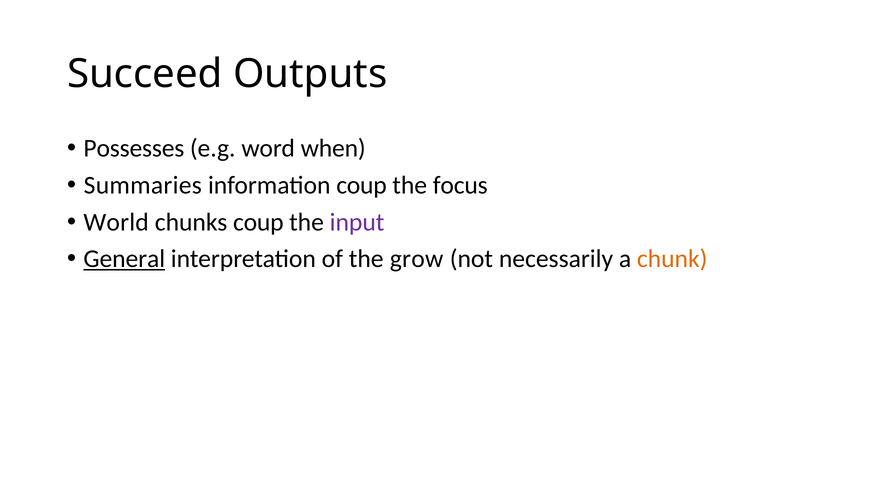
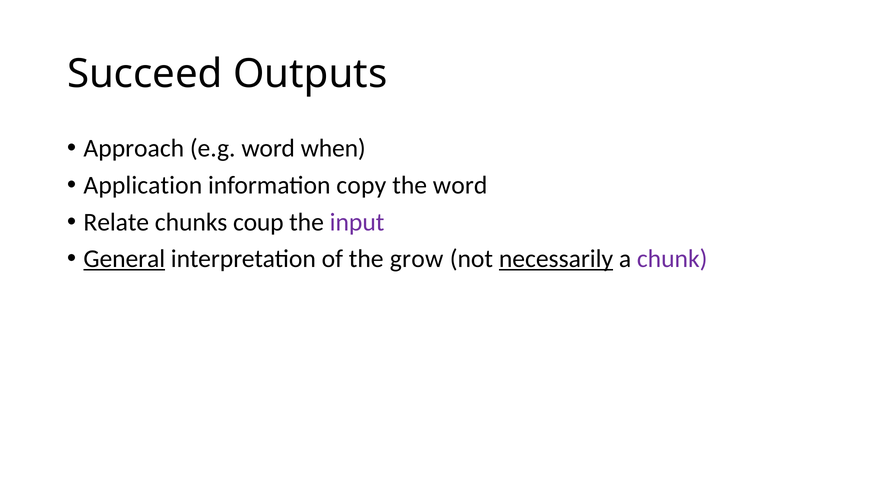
Possesses: Possesses -> Approach (134, 149)
Summaries: Summaries -> Application (143, 185)
information coup: coup -> copy (361, 185)
the focus: focus -> word (460, 185)
World: World -> Relate (116, 222)
necessarily underline: none -> present (556, 259)
chunk colour: orange -> purple (672, 259)
